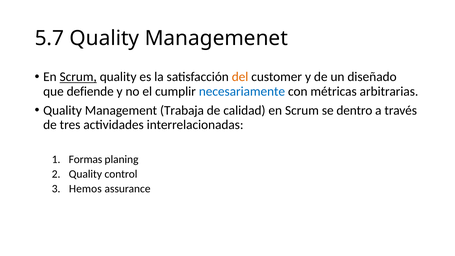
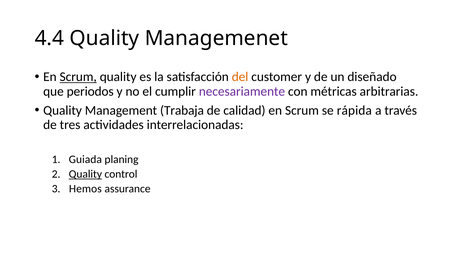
5.7: 5.7 -> 4.4 (49, 38)
defiende: defiende -> periodos (90, 91)
necesariamente colour: blue -> purple (242, 91)
dentro: dentro -> rápida (354, 110)
Formas: Formas -> Guiada (85, 159)
Quality underline: none -> present (85, 174)
